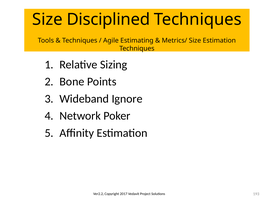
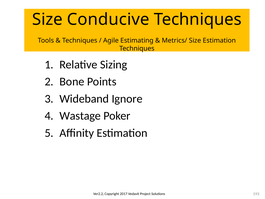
Disciplined: Disciplined -> Conducive (108, 19)
Network: Network -> Wastage (80, 116)
